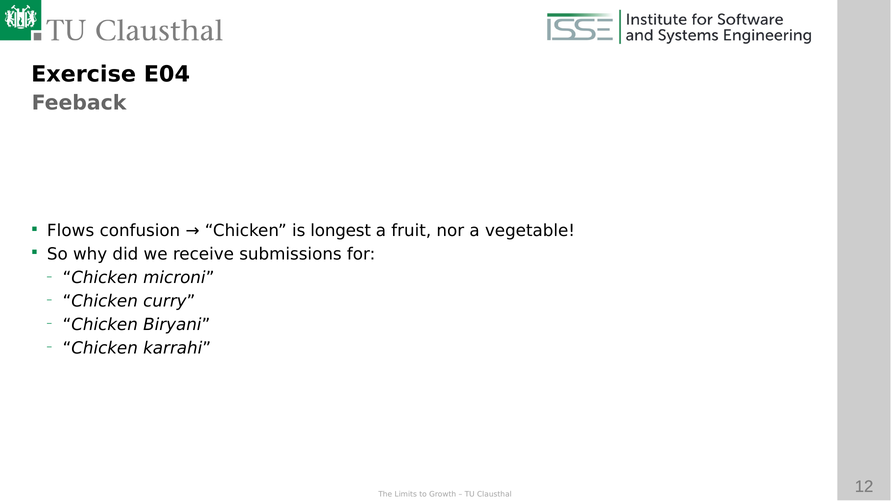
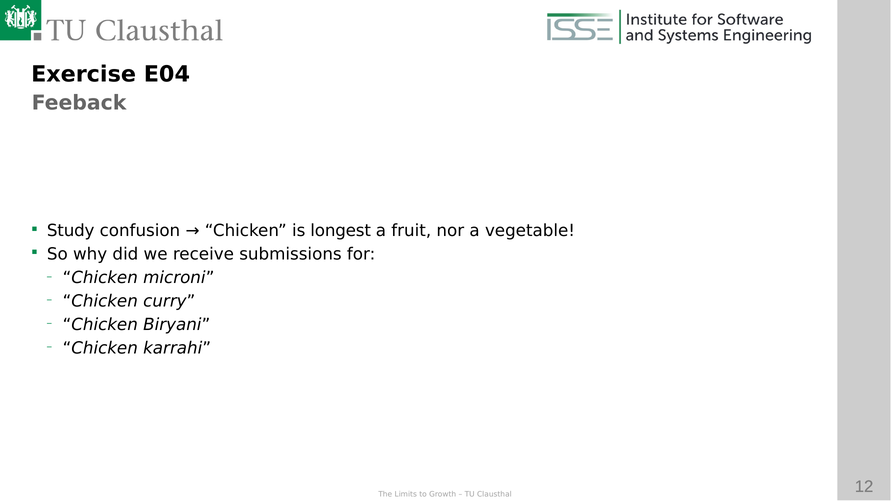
Flows: Flows -> Study (71, 231)
